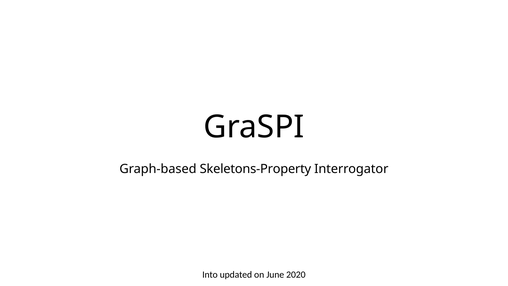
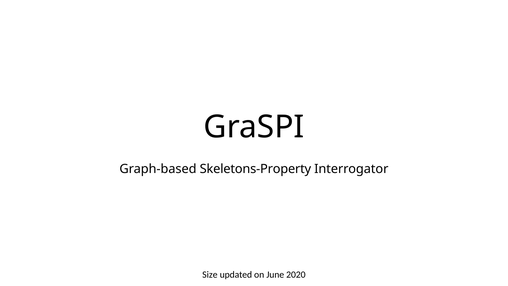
Into: Into -> Size (210, 274)
